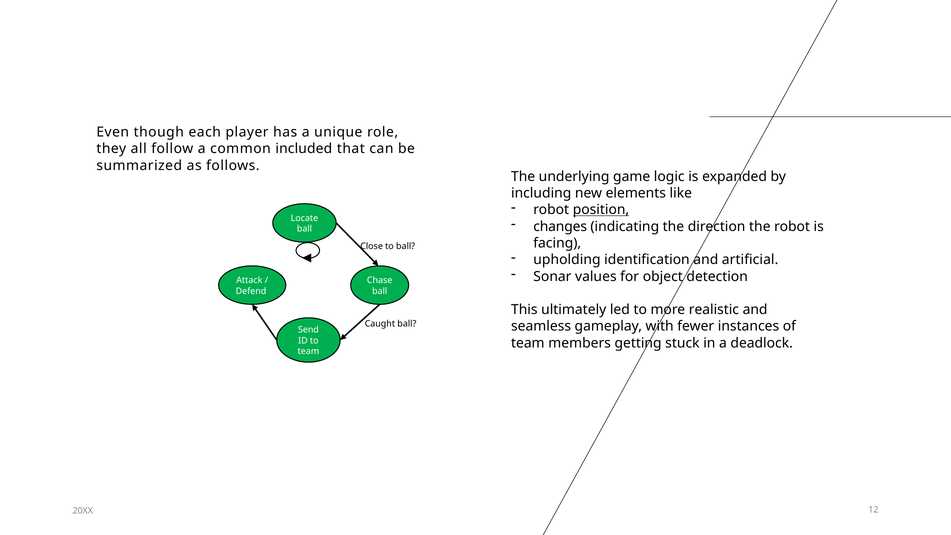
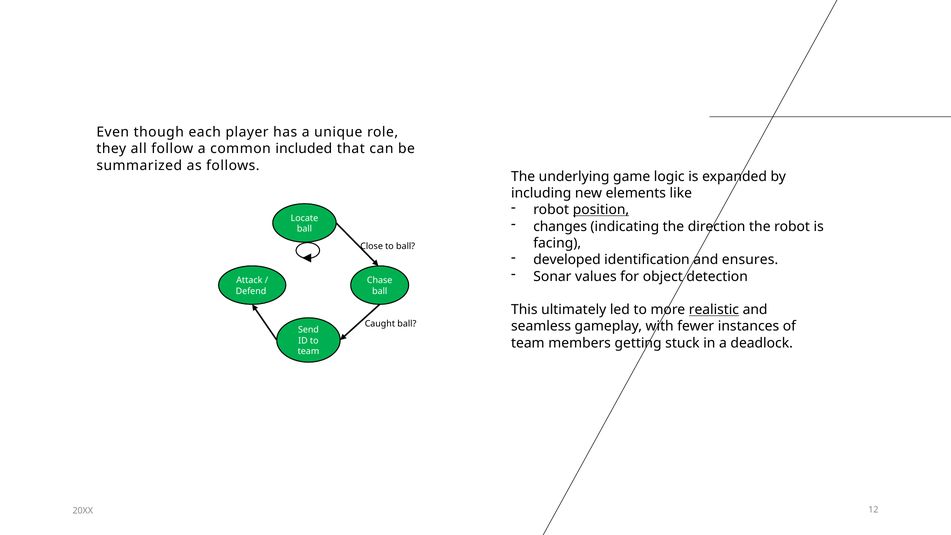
upholding: upholding -> developed (567, 260)
artificial: artificial -> ensures (750, 260)
realistic underline: none -> present (714, 310)
